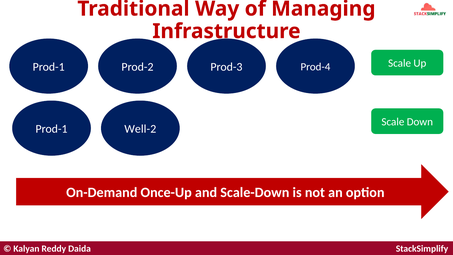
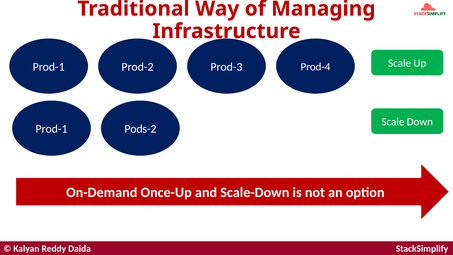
Well-2: Well-2 -> Pods-2 (140, 129)
